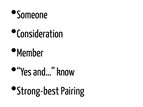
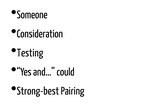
Member: Member -> Testing (30, 53)
know: know -> could (66, 72)
